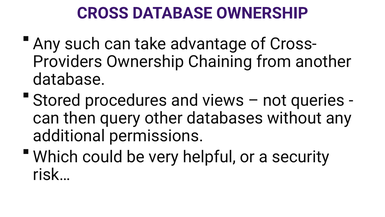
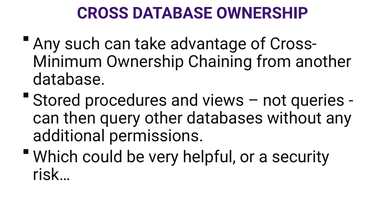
Providers: Providers -> Minimum (68, 61)
